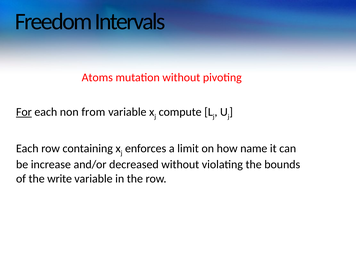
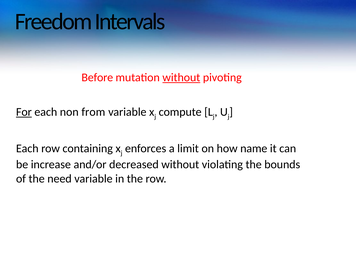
Atoms: Atoms -> Before (97, 78)
without underline: none -> present (181, 78)
write: write -> need (60, 179)
